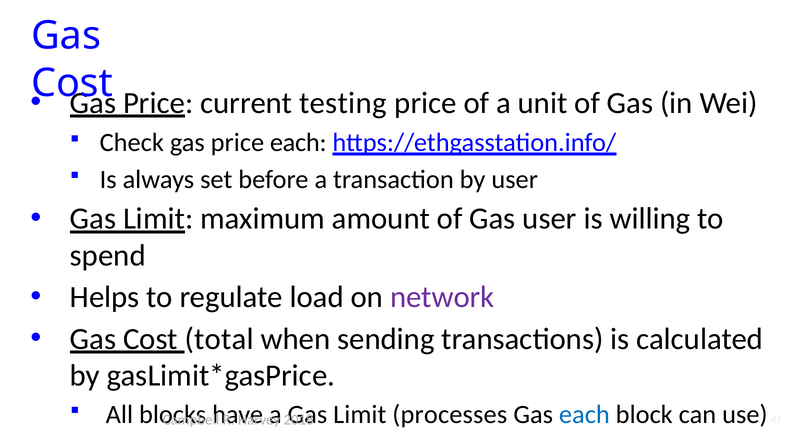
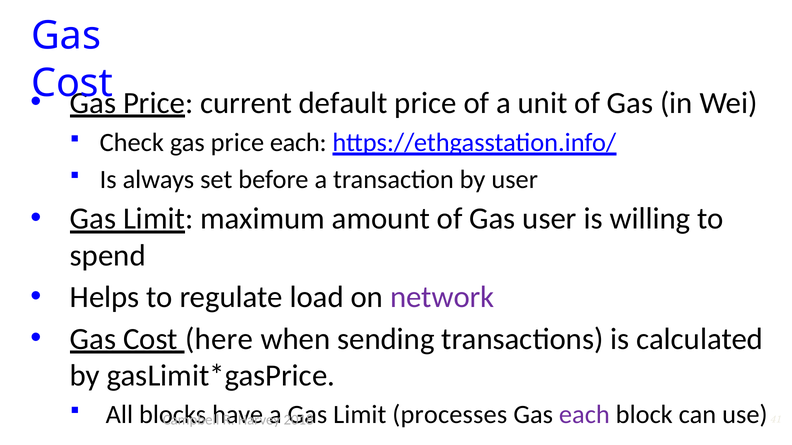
testing: testing -> default (343, 103)
total: total -> here (219, 339)
each colour: blue -> purple (584, 415)
